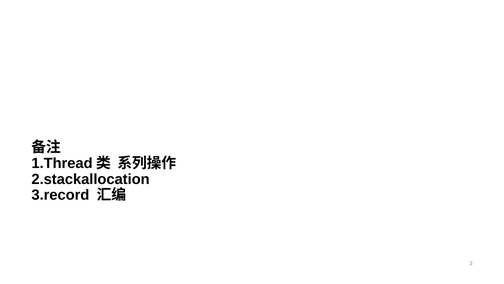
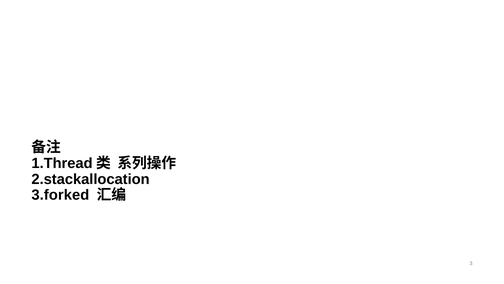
3.record: 3.record -> 3.forked (60, 195)
